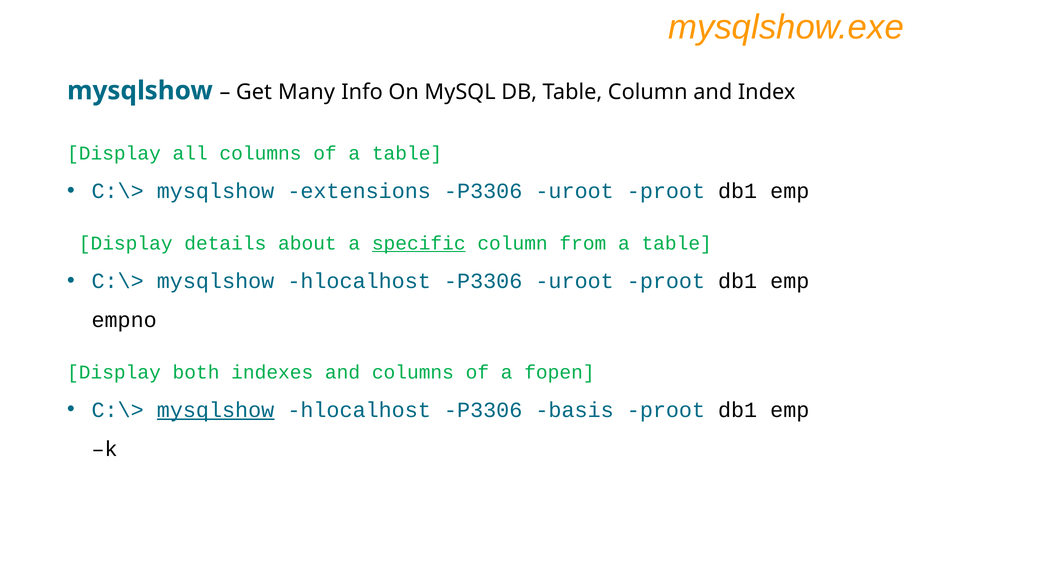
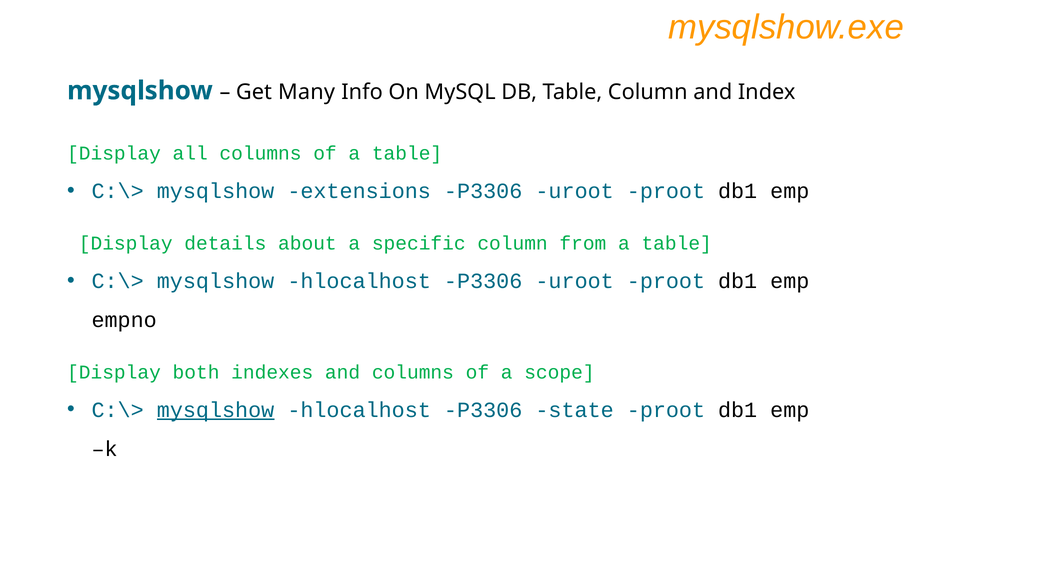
specific underline: present -> none (419, 243)
fopen: fopen -> scope (559, 372)
basis: basis -> state (575, 410)
